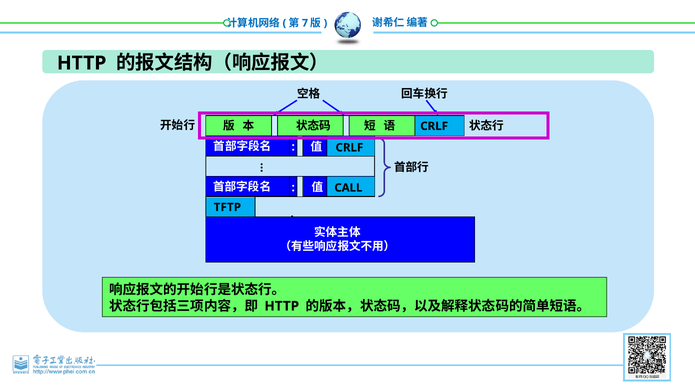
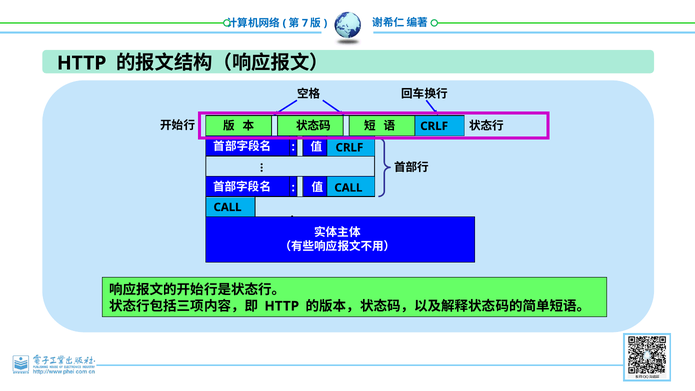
TFTP: TFTP -> CALL (227, 207)
